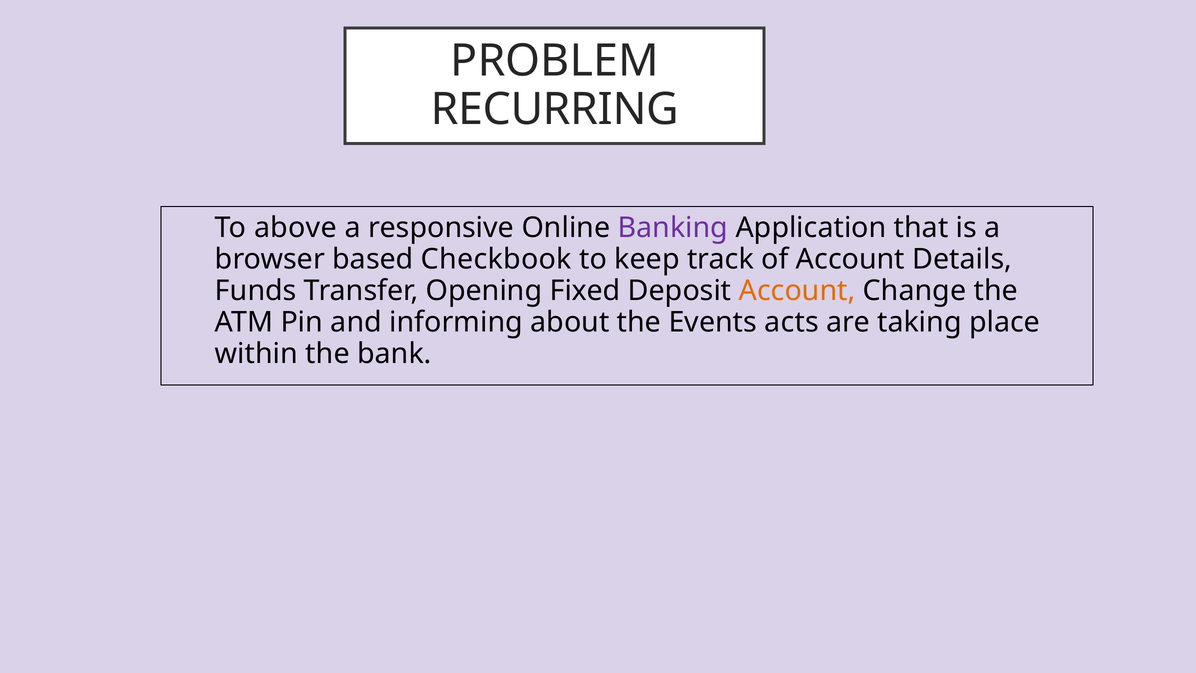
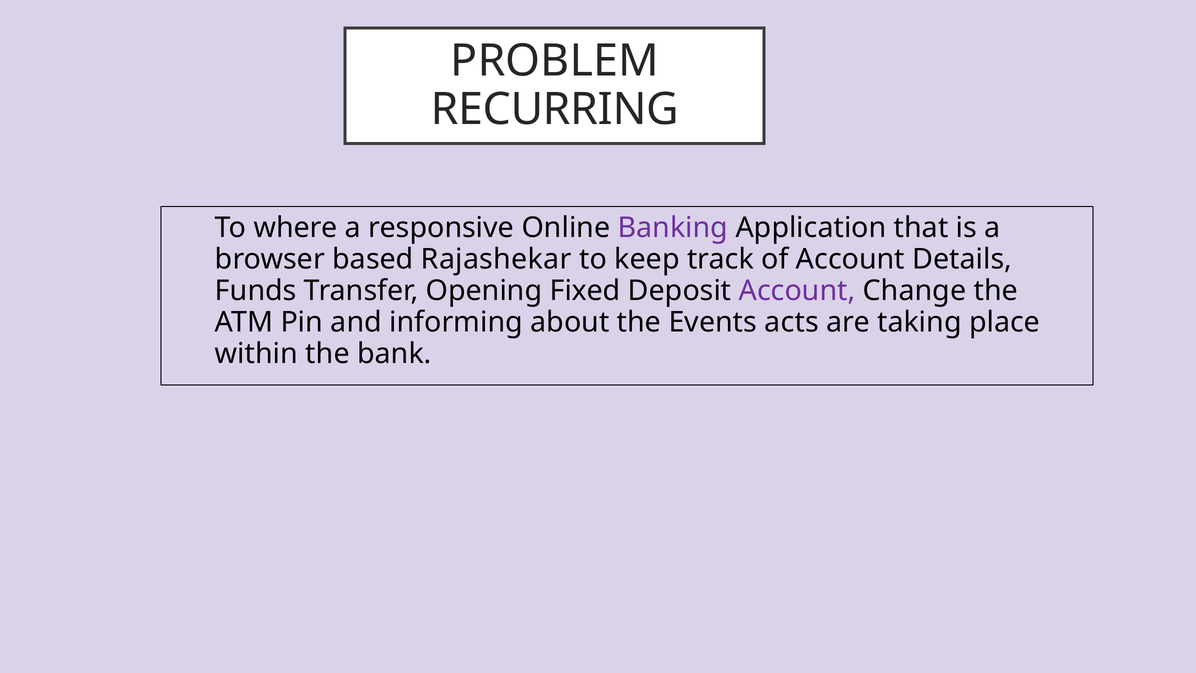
above: above -> where (296, 227)
Checkbook: Checkbook -> Rajashekar (496, 259)
Account colour: orange -> purple (797, 291)
